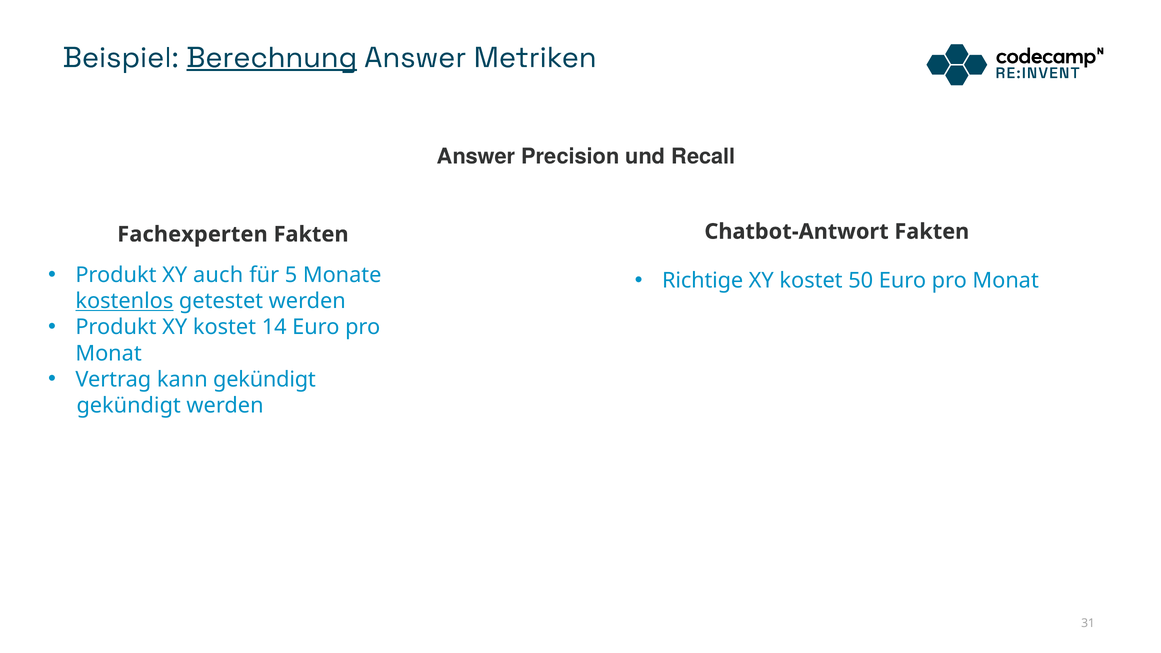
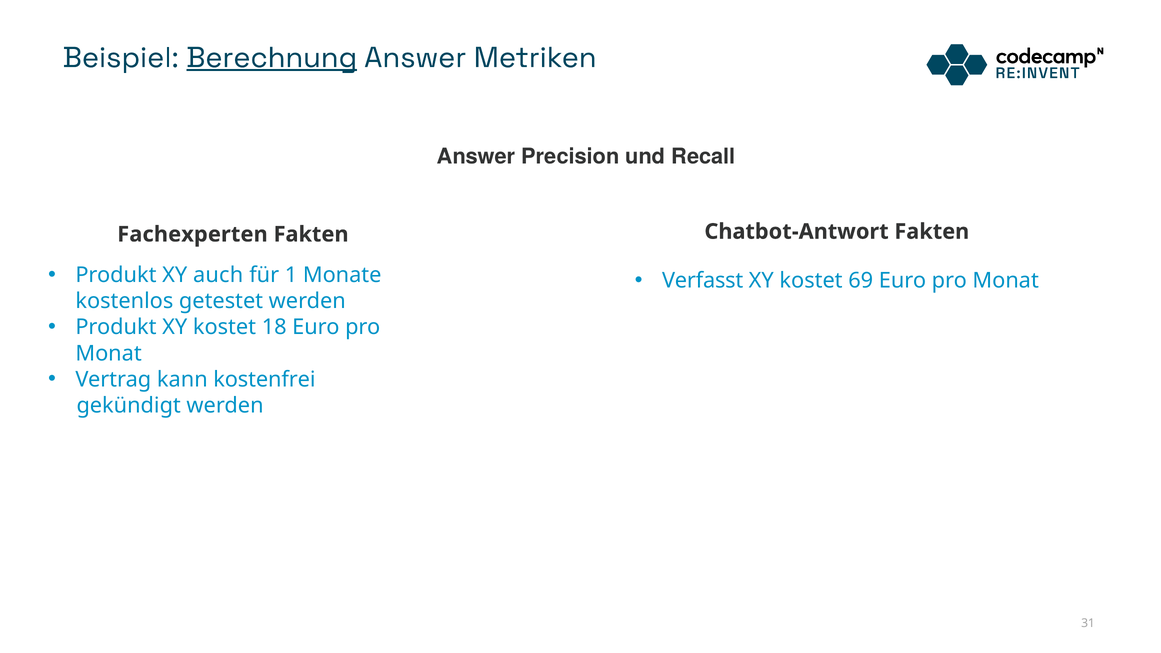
5: 5 -> 1 (291, 275)
Richtige: Richtige -> Verfasst (703, 281)
50: 50 -> 69 (861, 281)
kostenlos underline: present -> none (124, 301)
14: 14 -> 18 (274, 327)
kann gekündigt: gekündigt -> kostenfrei (264, 380)
